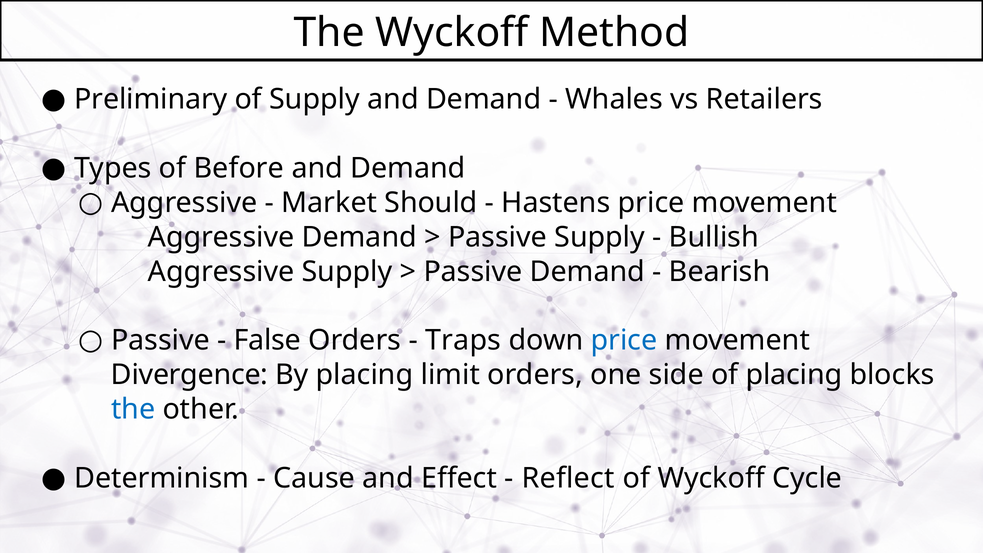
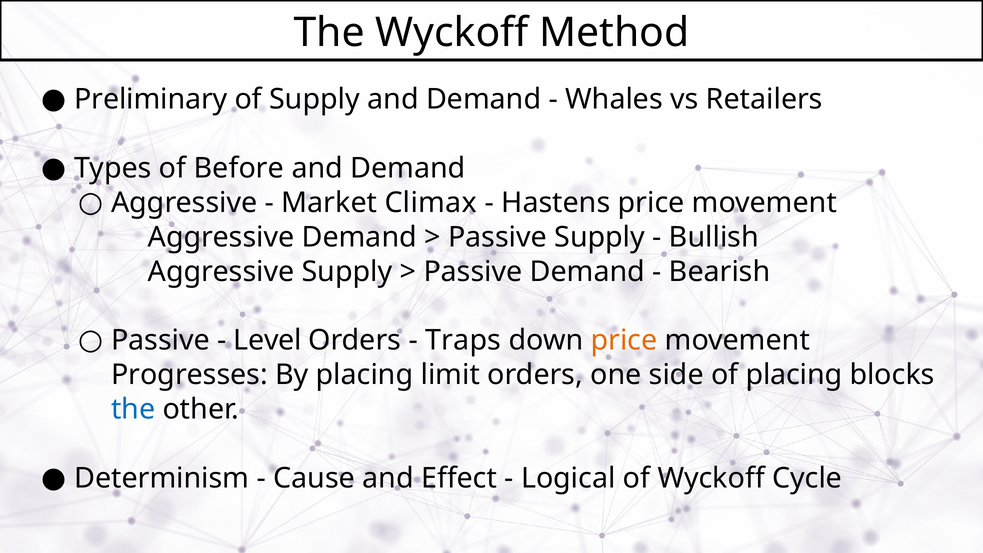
Should: Should -> Climax (431, 203)
False: False -> Level (267, 340)
price colour: blue -> orange (624, 340)
Divergence: Divergence -> Progresses (189, 375)
Reflect: Reflect -> Logical (568, 478)
